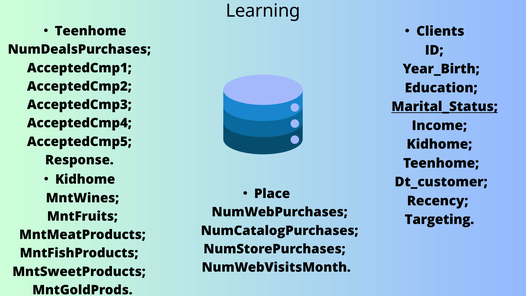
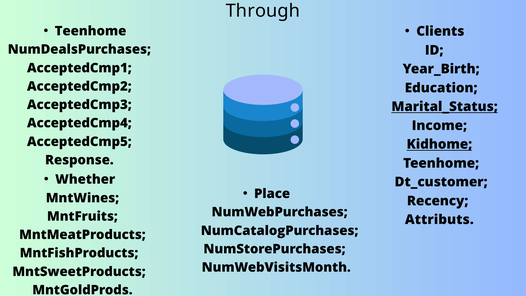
Learning: Learning -> Through (263, 11)
Kidhome underline: none -> present (439, 144)
Kidhome: Kidhome -> Whether (85, 180)
Targeting: Targeting -> Attributs (439, 220)
